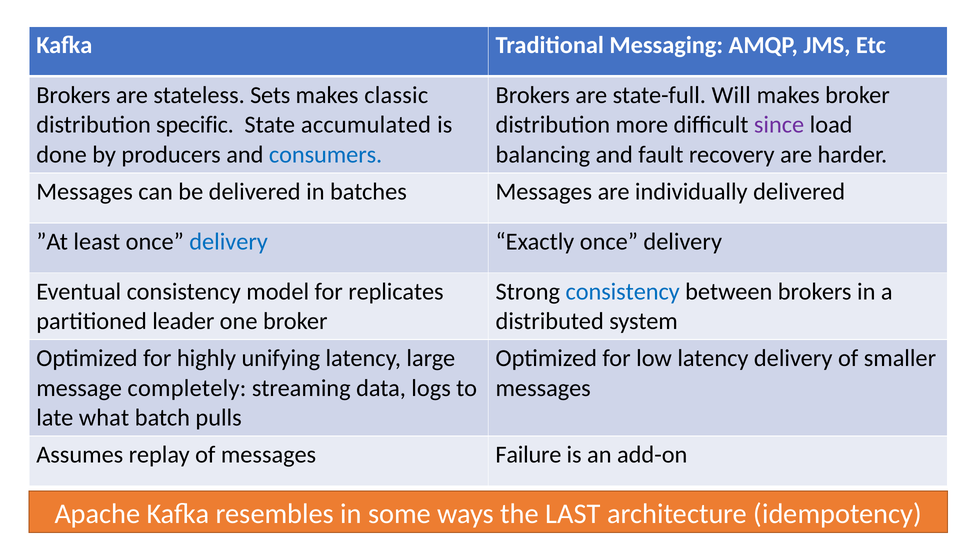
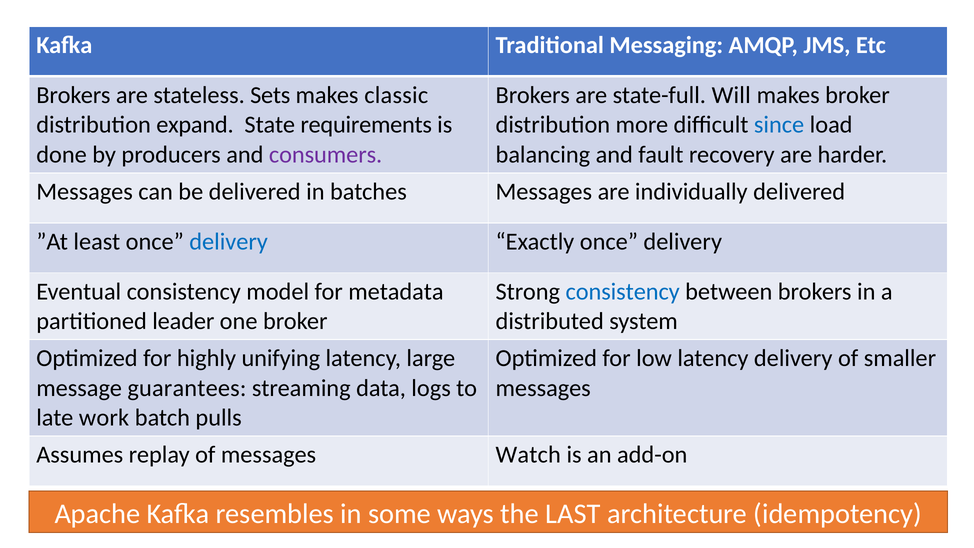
specific: specific -> expand (195, 125)
accumulated: accumulated -> requirements (366, 125)
since colour: purple -> blue (779, 125)
consumers colour: blue -> purple (326, 155)
replicates: replicates -> metadata (396, 291)
completely: completely -> guarantees (187, 388)
what: what -> work (104, 418)
Failure: Failure -> Watch (528, 455)
